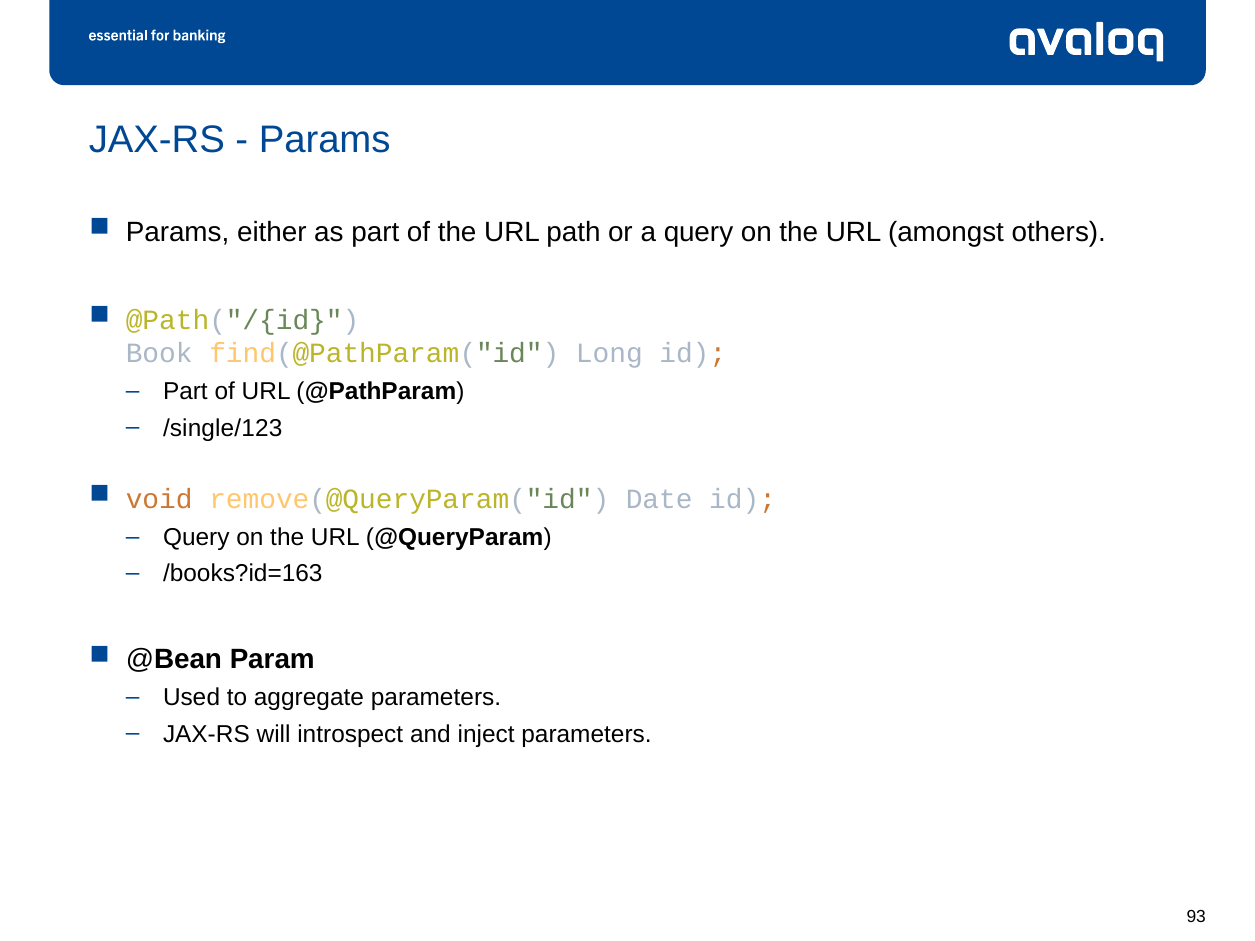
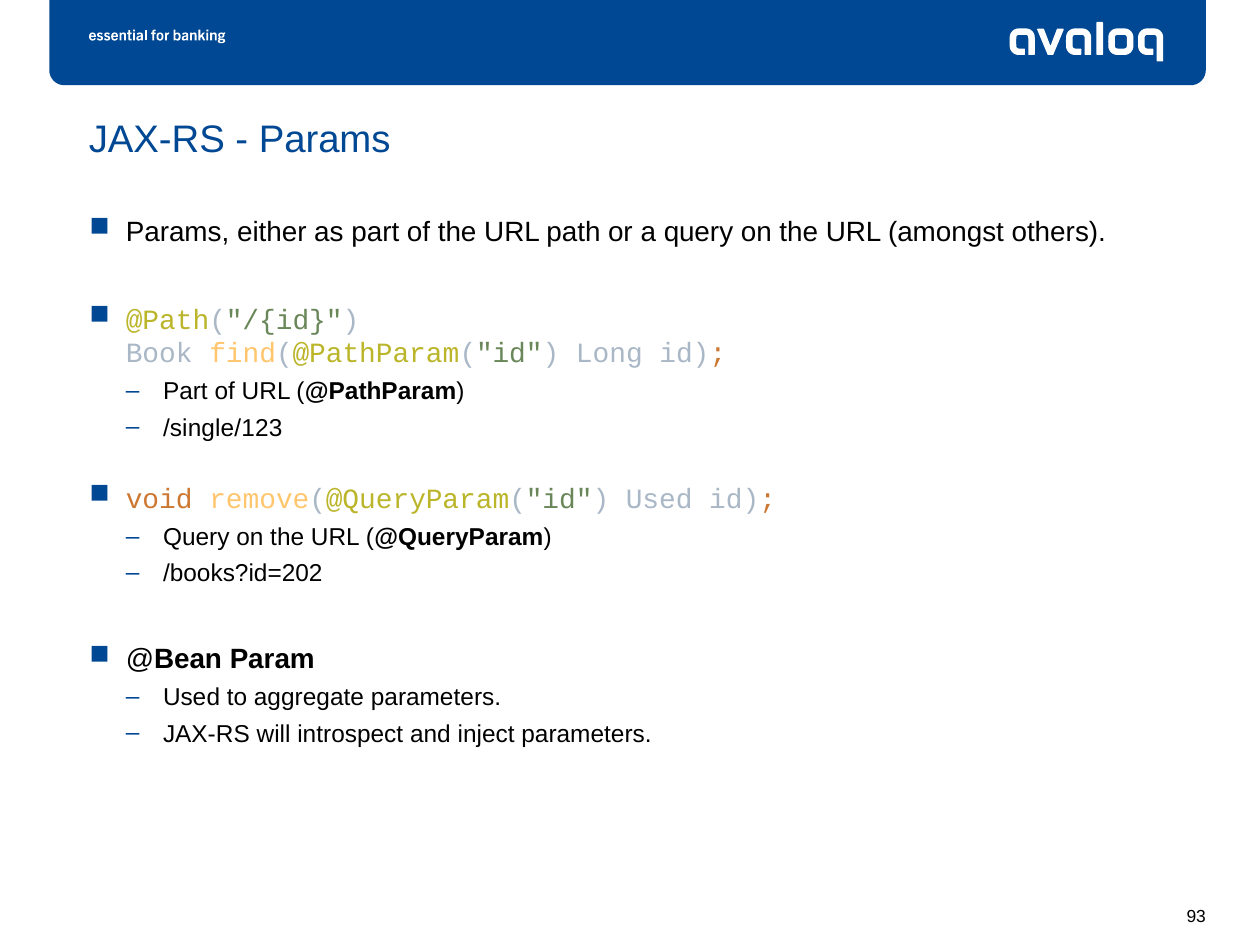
remove(@QueryParam("id Date: Date -> Used (659, 499)
/books?id=163: /books?id=163 -> /books?id=202 (243, 574)
